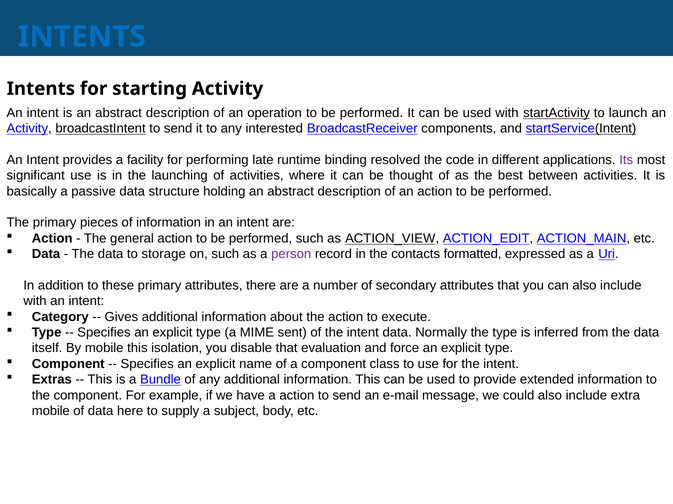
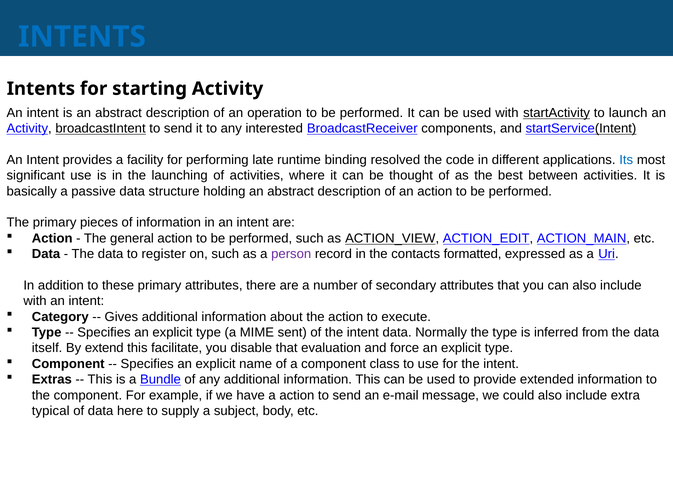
Its colour: purple -> blue (626, 160)
storage: storage -> register (164, 254)
By mobile: mobile -> extend (104, 349)
isolation: isolation -> facilitate (177, 349)
mobile: mobile -> typical (51, 412)
